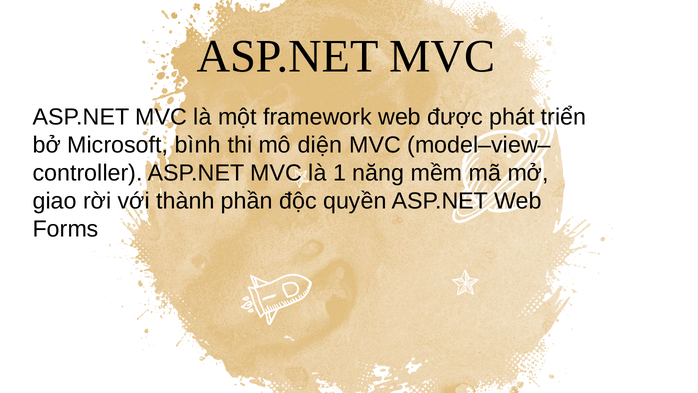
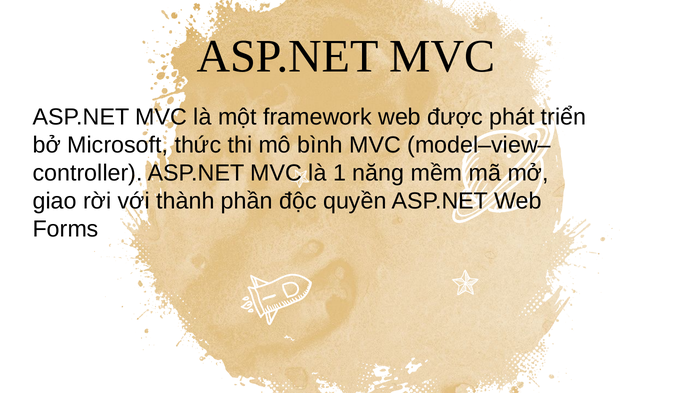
bình: bình -> thức (198, 145)
diện: diện -> bình (320, 145)
